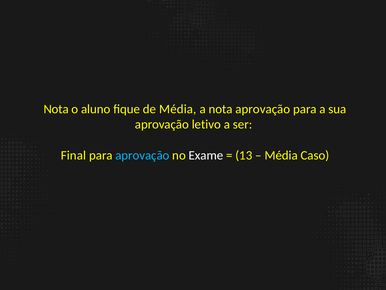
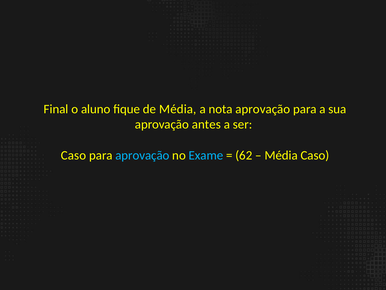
Nota: Nota -> Final (56, 109)
letivo: letivo -> antes (206, 124)
Final: Final -> Caso (73, 155)
Exame colour: white -> light blue (206, 155)
13: 13 -> 62 (244, 155)
